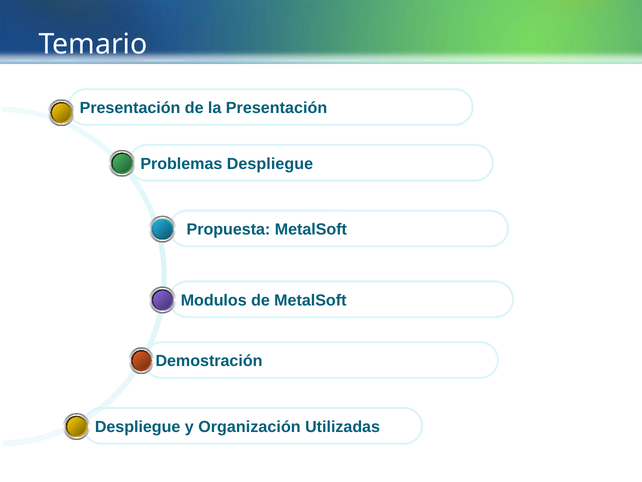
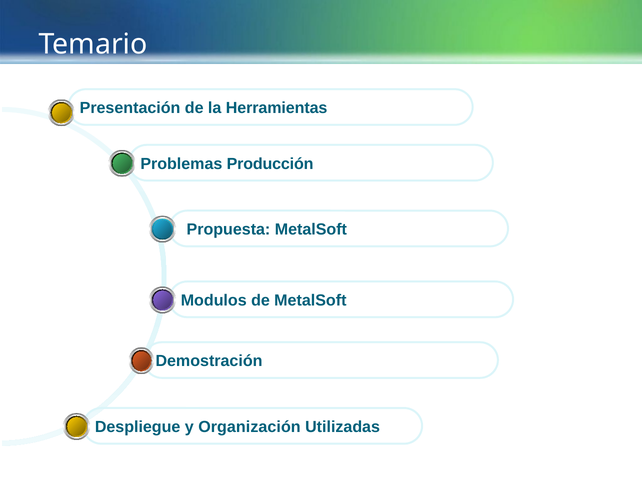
la Presentación: Presentación -> Herramientas (277, 108)
Despliegue: Despliegue -> Producción (270, 164)
